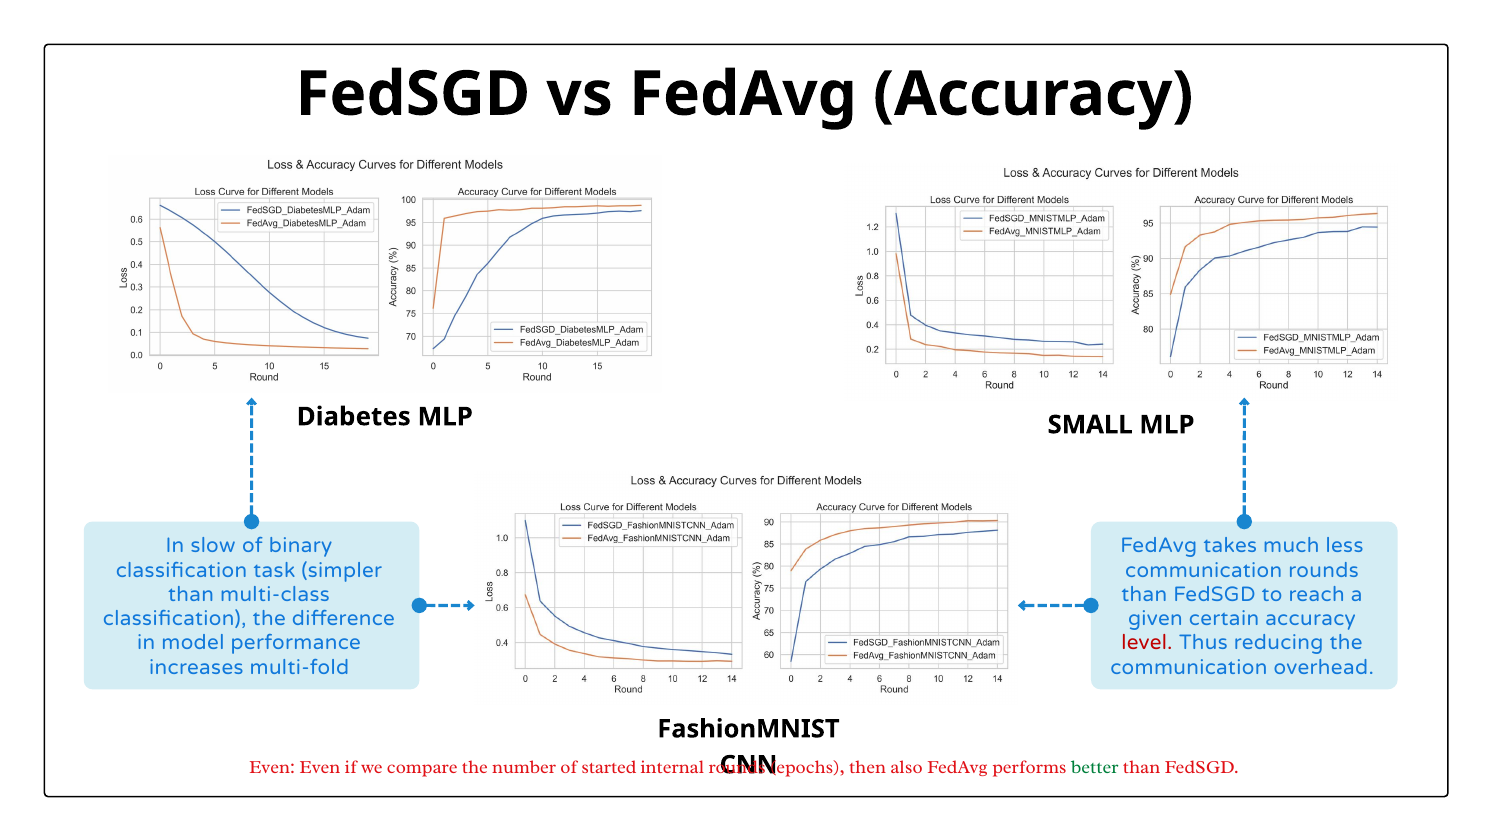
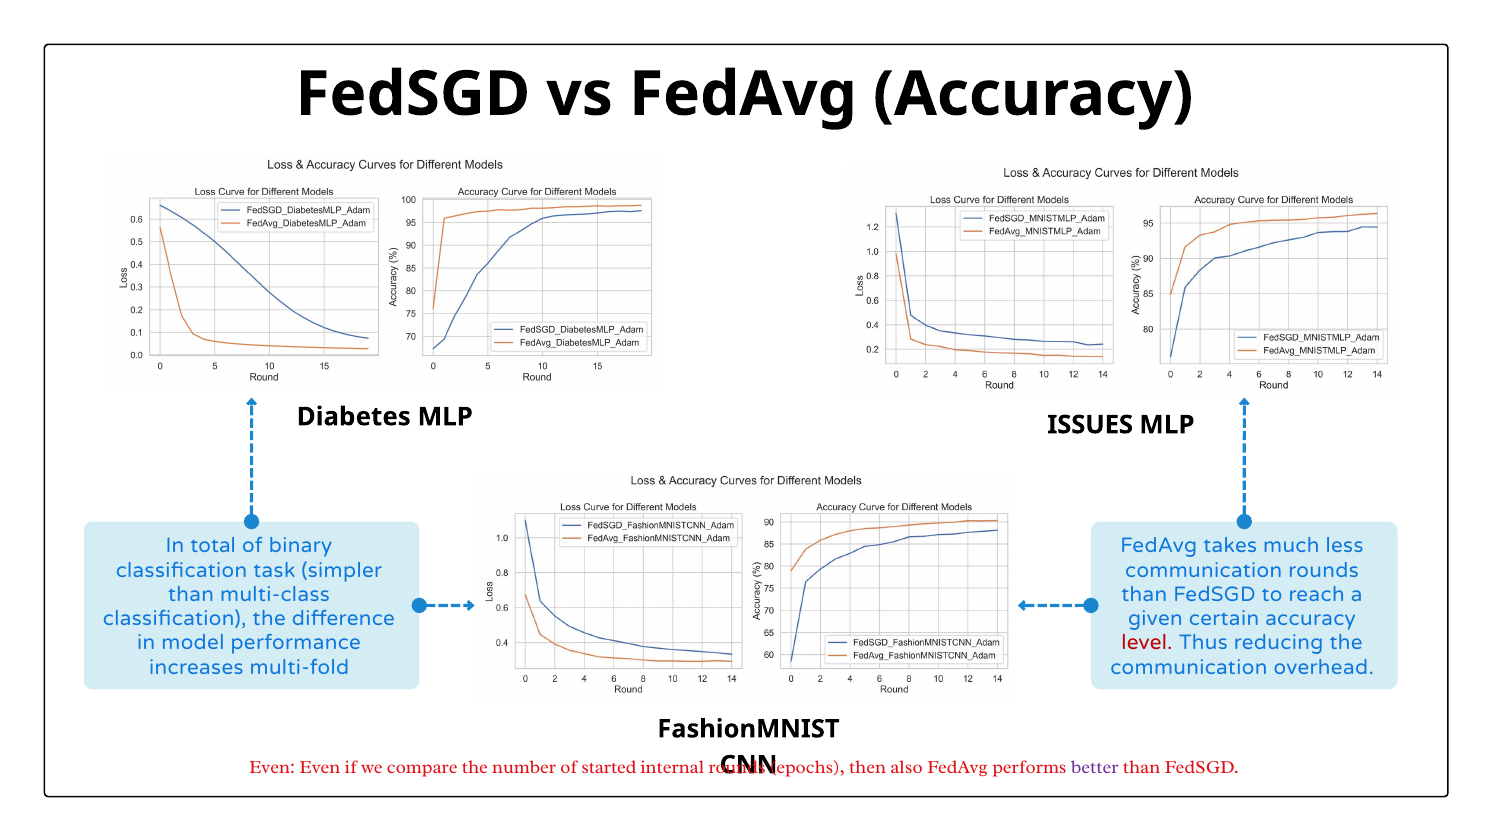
SMALL: SMALL -> ISSUES (1090, 425)
slow: slow -> total (213, 546)
better colour: green -> purple (1095, 767)
